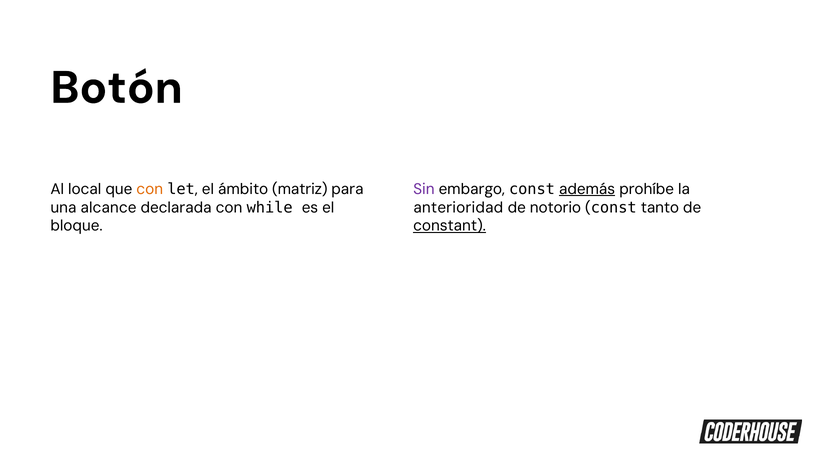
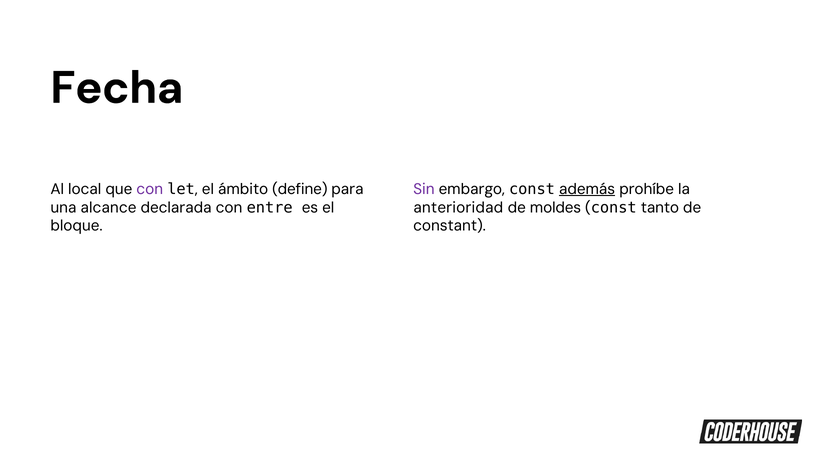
Botón: Botón -> Fecha (117, 88)
con colour: orange -> purple (150, 189)
matriz: matriz -> define (300, 189)
while: while -> entre (270, 208)
notorio: notorio -> moldes (555, 208)
constant underline: present -> none (450, 226)
